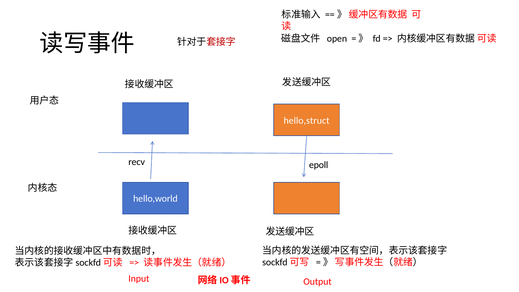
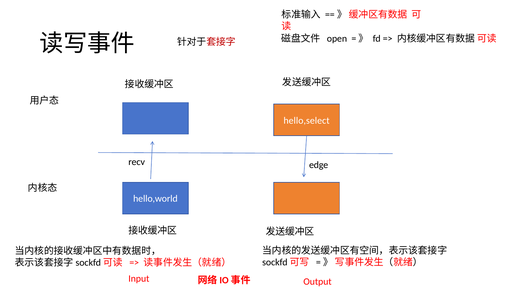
hello,struct: hello,struct -> hello,select (307, 121)
epoll: epoll -> edge (319, 165)
